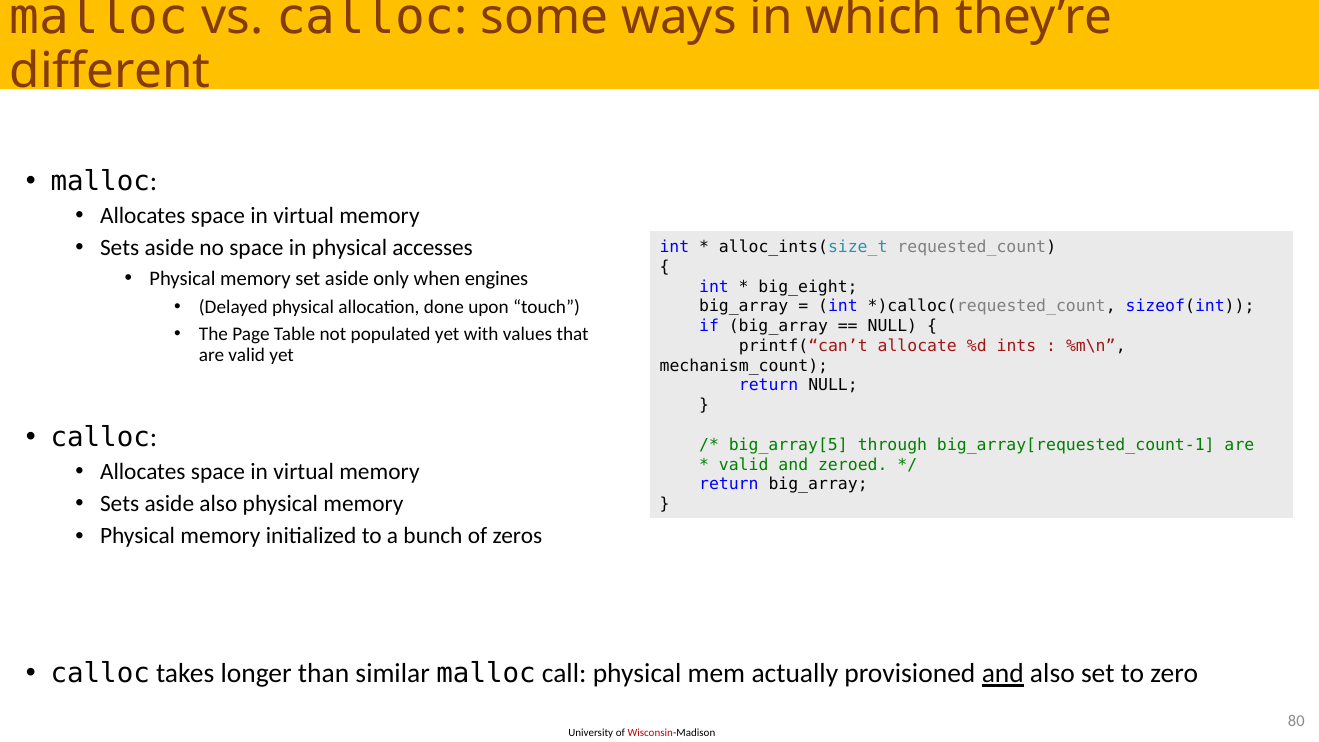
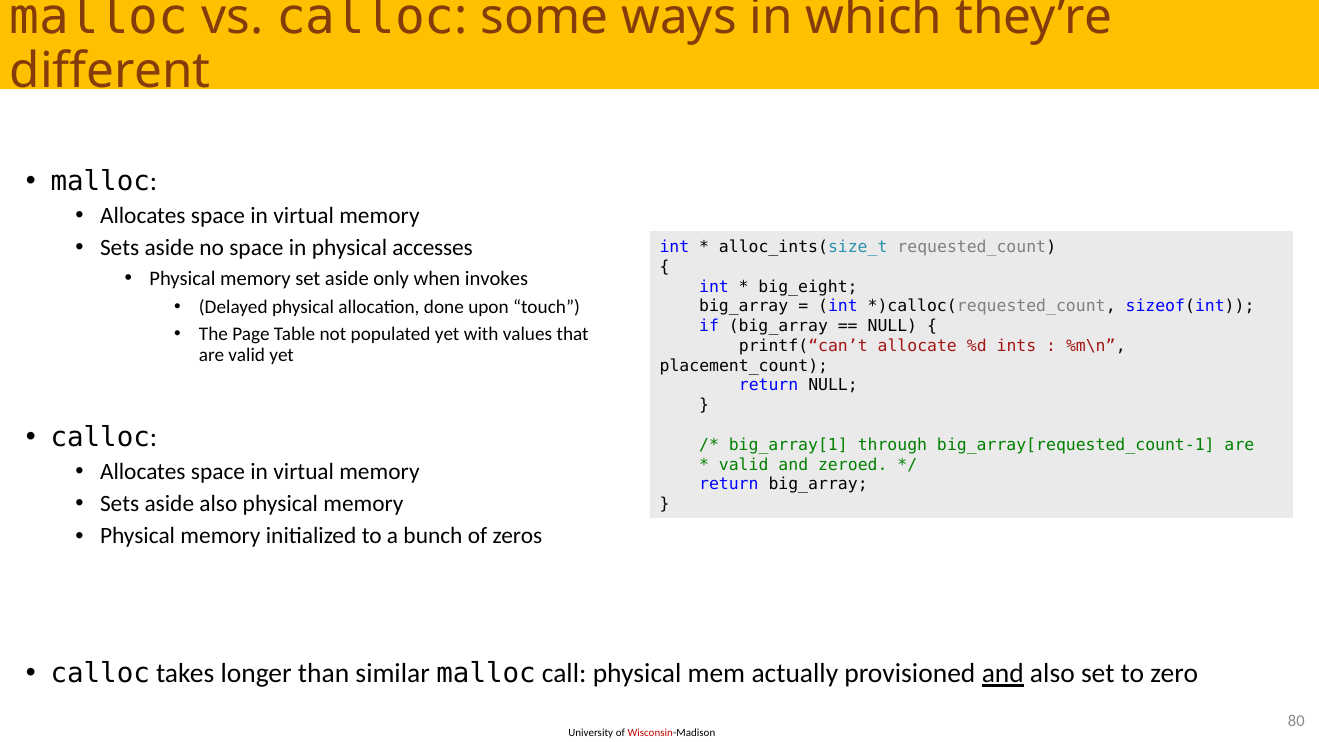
engines: engines -> invokes (496, 278)
mechanism_count: mechanism_count -> placement_count (744, 366)
big_array[5: big_array[5 -> big_array[1 (788, 445)
